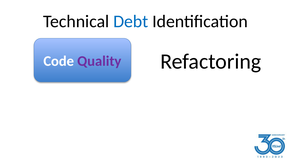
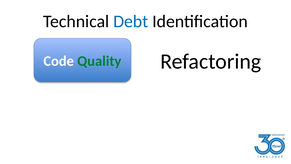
Quality colour: purple -> green (99, 61)
